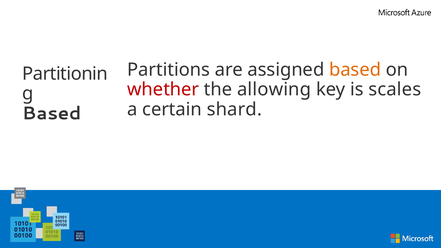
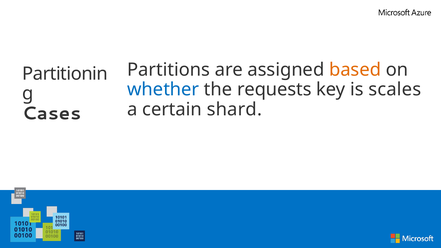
whether colour: red -> blue (163, 90)
allowing: allowing -> requests (274, 90)
Based: Based -> Cases (52, 113)
